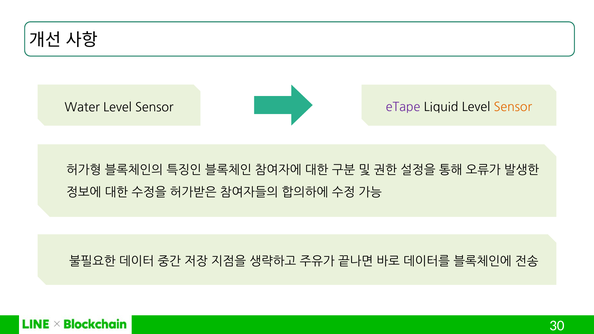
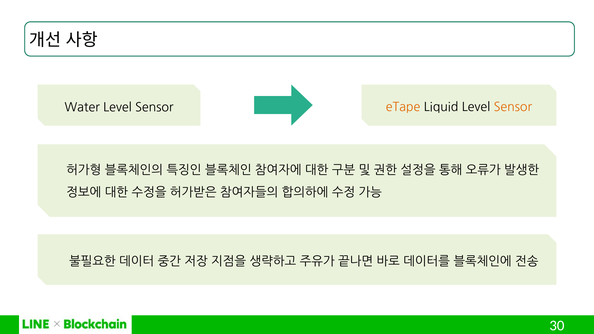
eTape colour: purple -> orange (403, 107)
